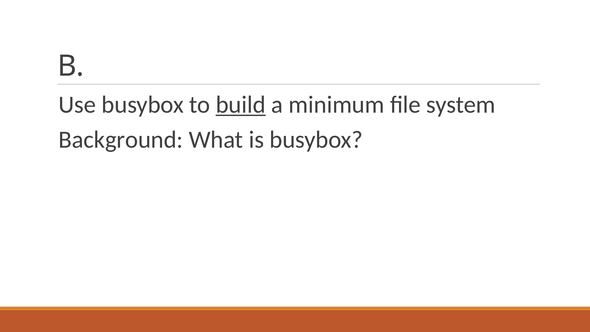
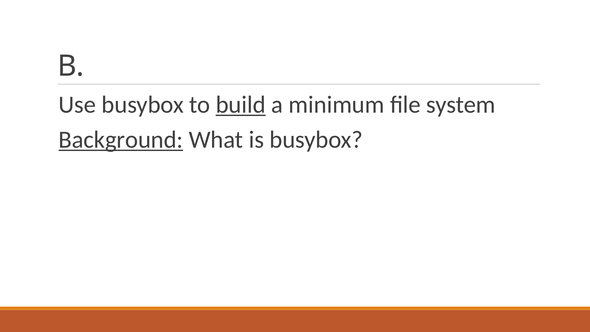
Background underline: none -> present (121, 140)
